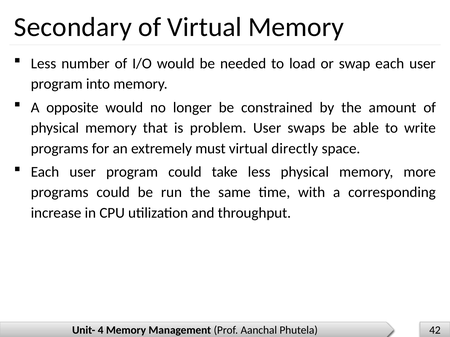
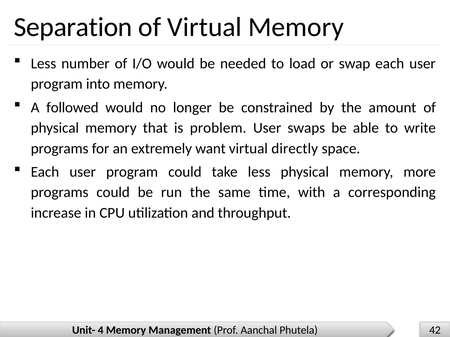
Secondary: Secondary -> Separation (73, 27)
opposite: opposite -> followed (72, 108)
must: must -> want (211, 149)
